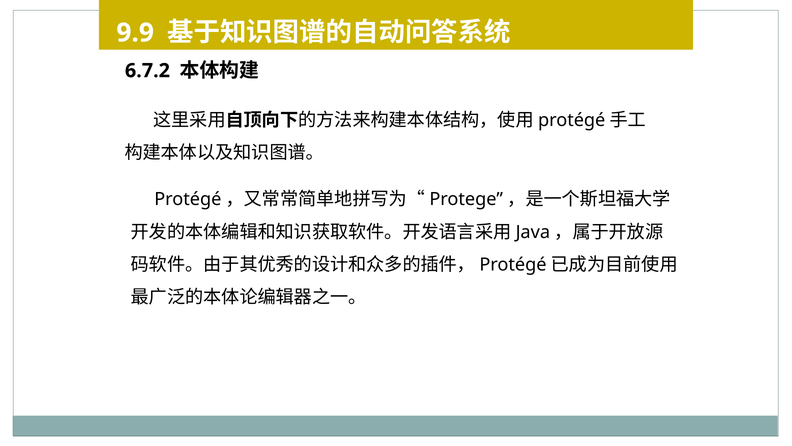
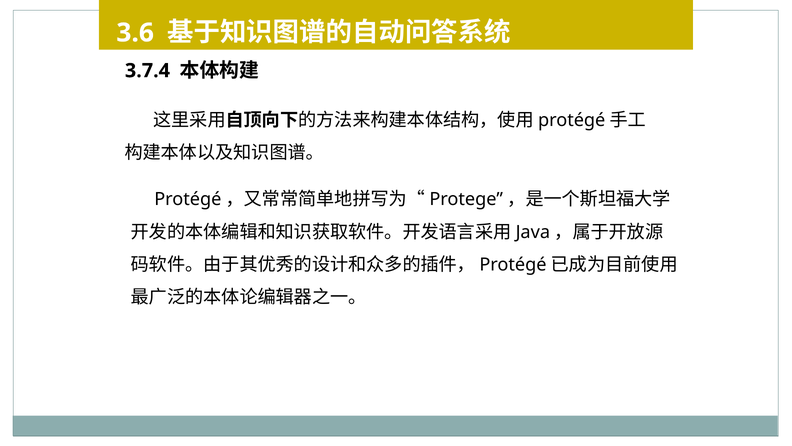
9.9: 9.9 -> 3.6 (135, 33)
6.7.2: 6.7.2 -> 3.7.4 (147, 71)
